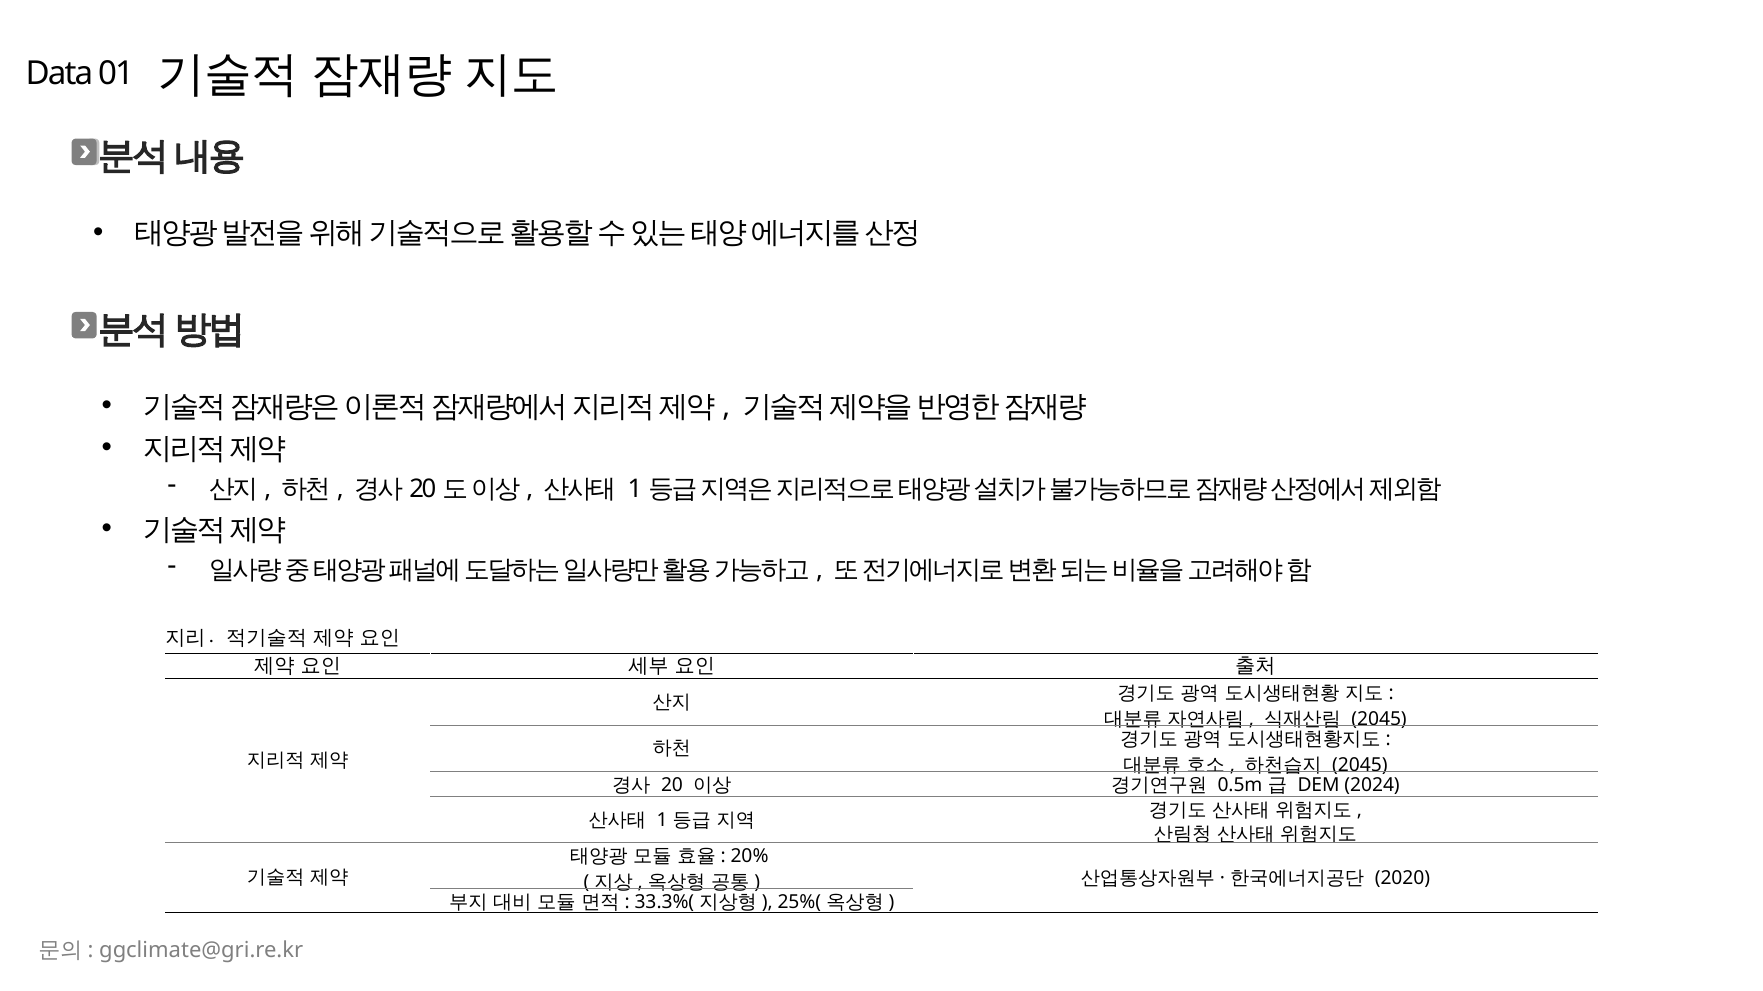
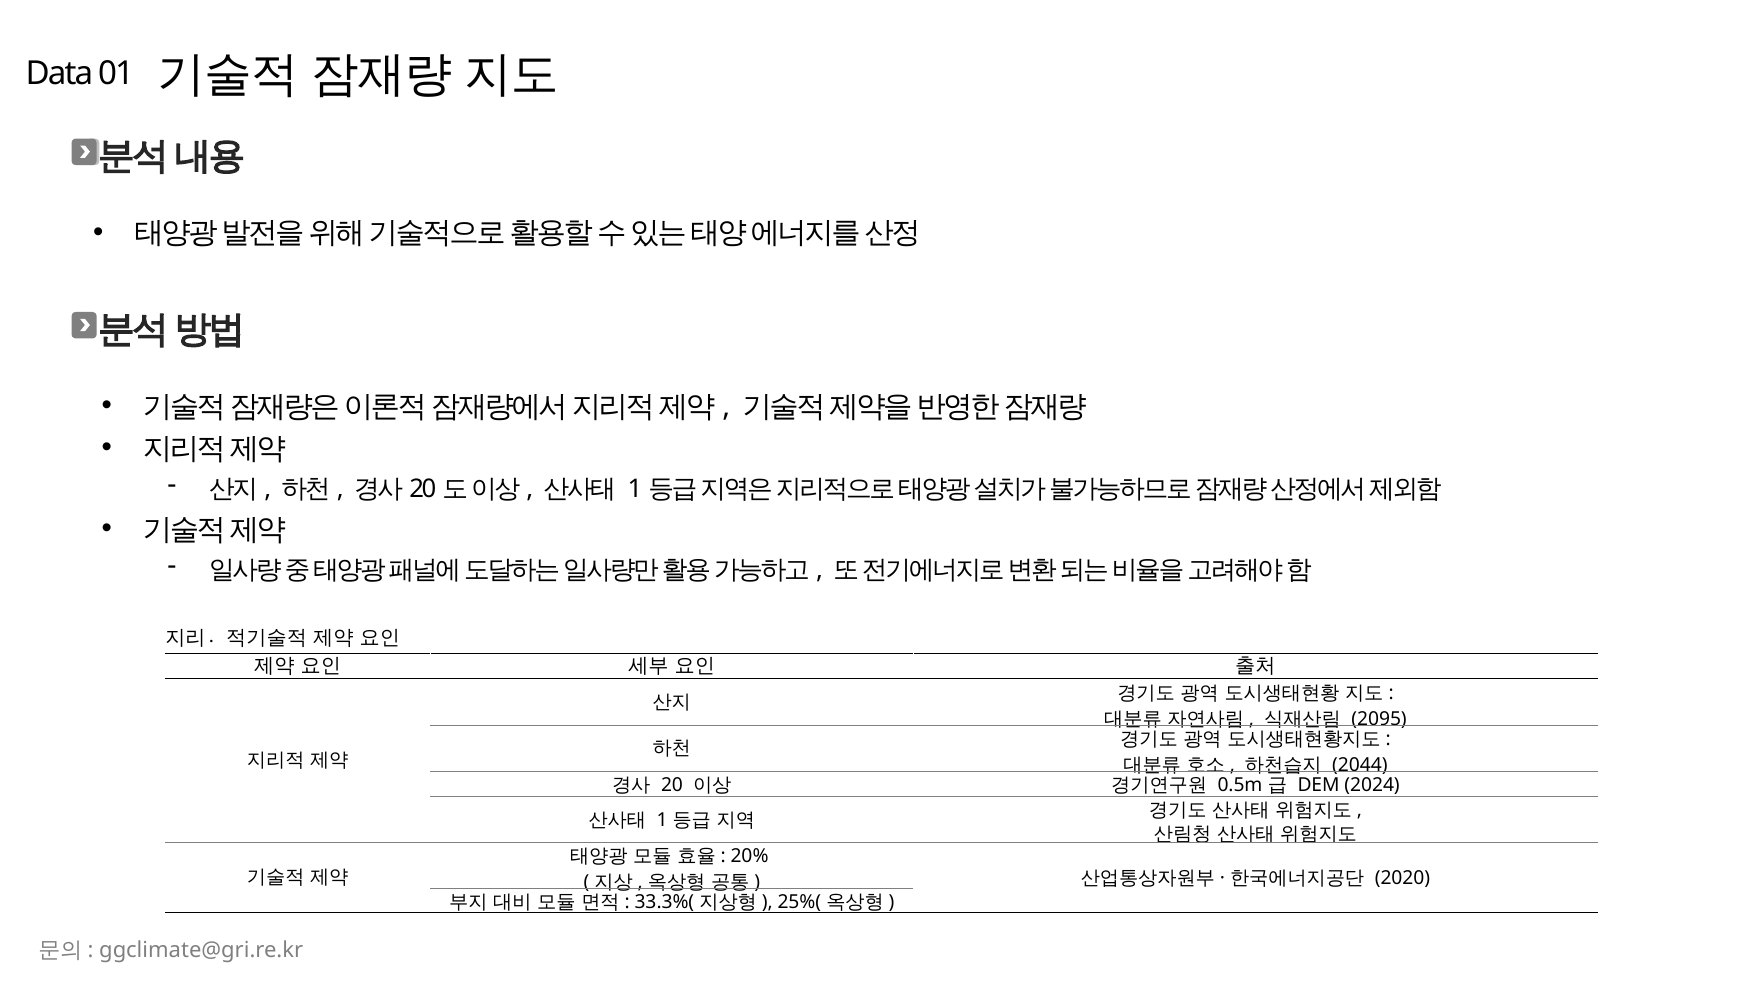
2045: 2045 -> 2095 (1379, 720)
2045: 2045 -> 2044 (1360, 766)
